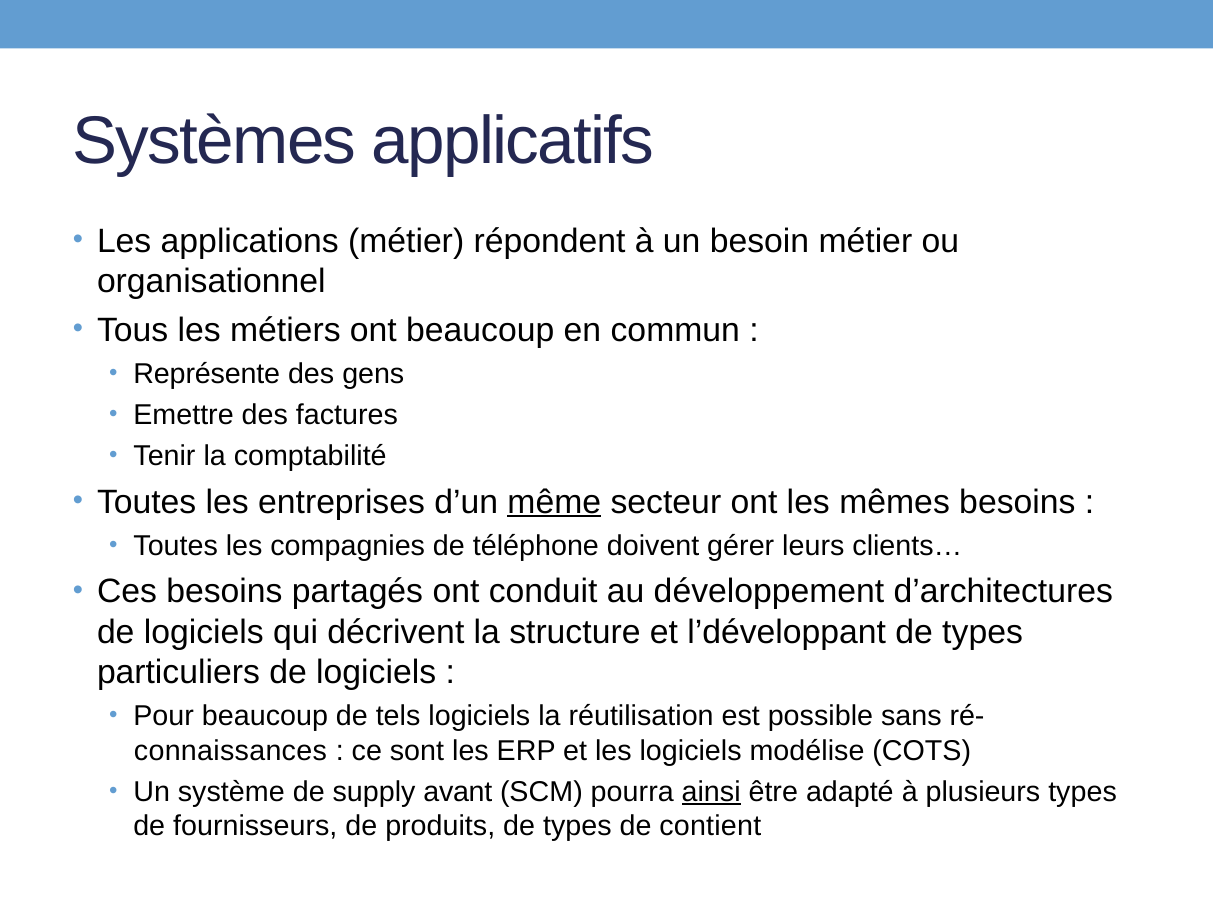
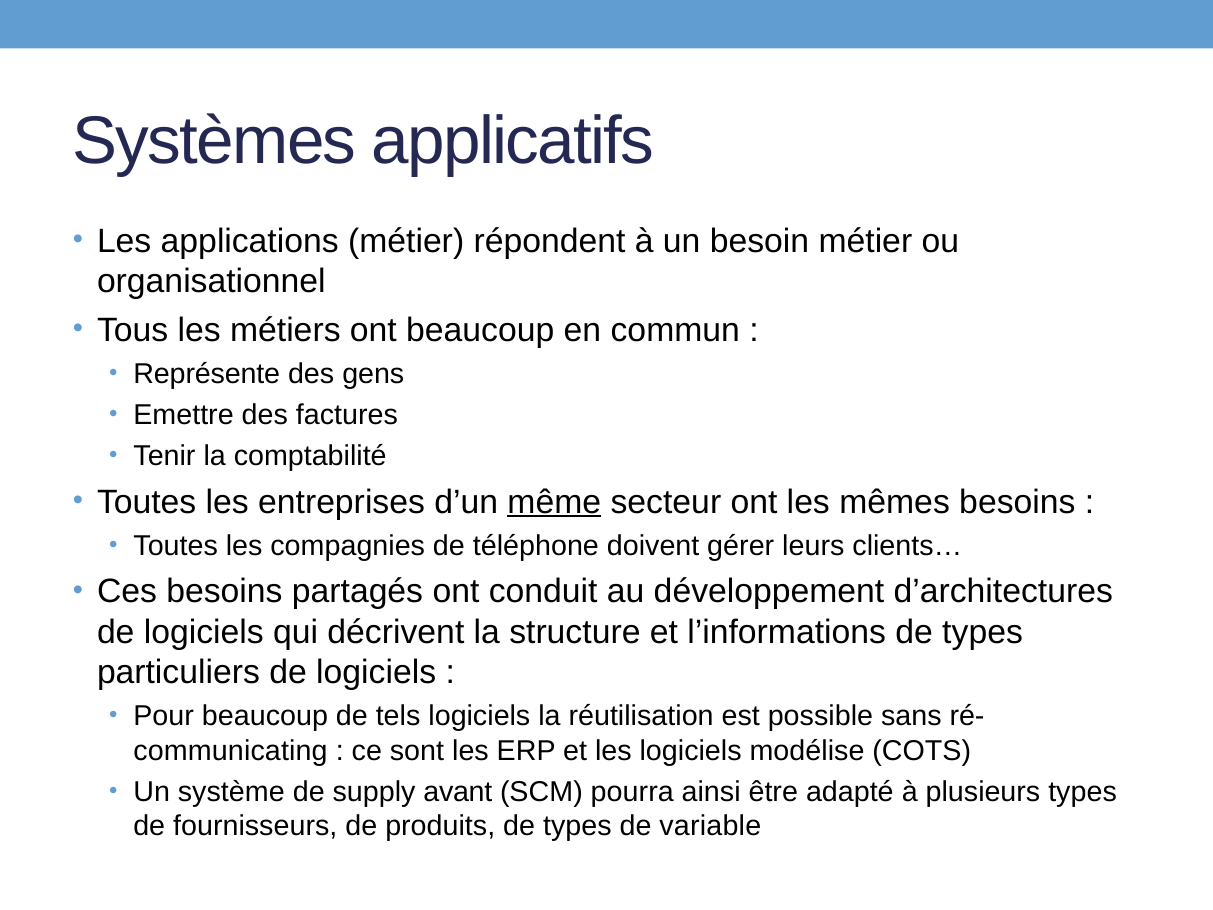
l’développant: l’développant -> l’informations (787, 632)
connaissances: connaissances -> communicating (231, 750)
ainsi underline: present -> none (711, 792)
contient: contient -> variable (710, 826)
